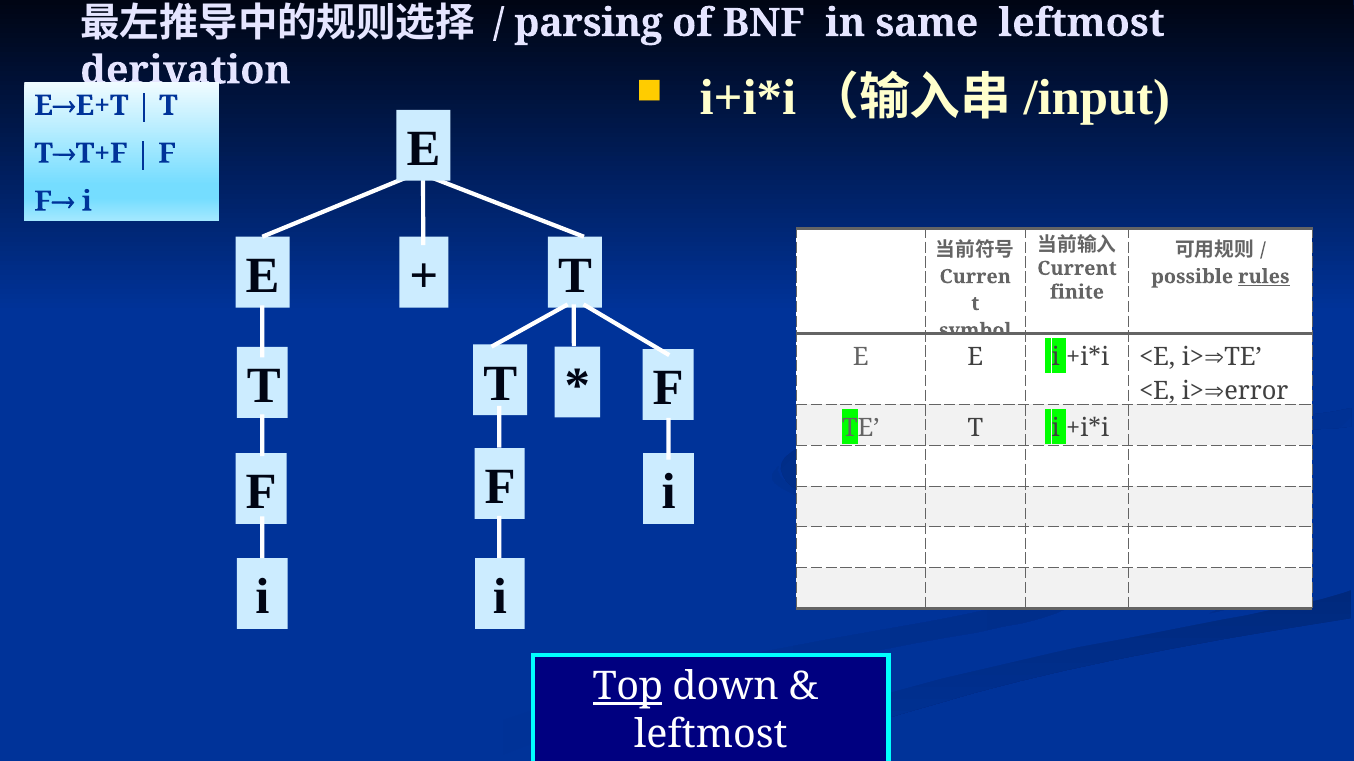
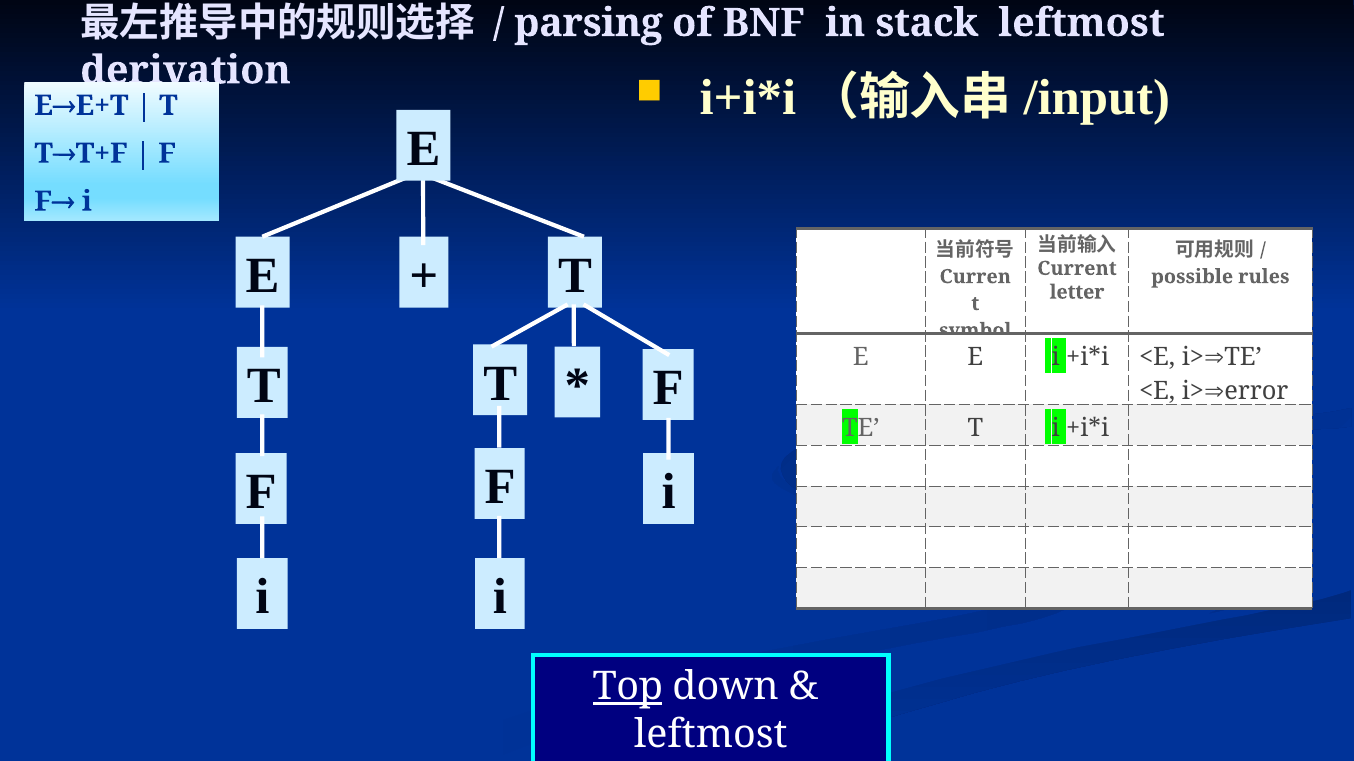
same: same -> stack (927, 23)
rules underline: present -> none (1264, 277)
finite: finite -> letter (1077, 292)
